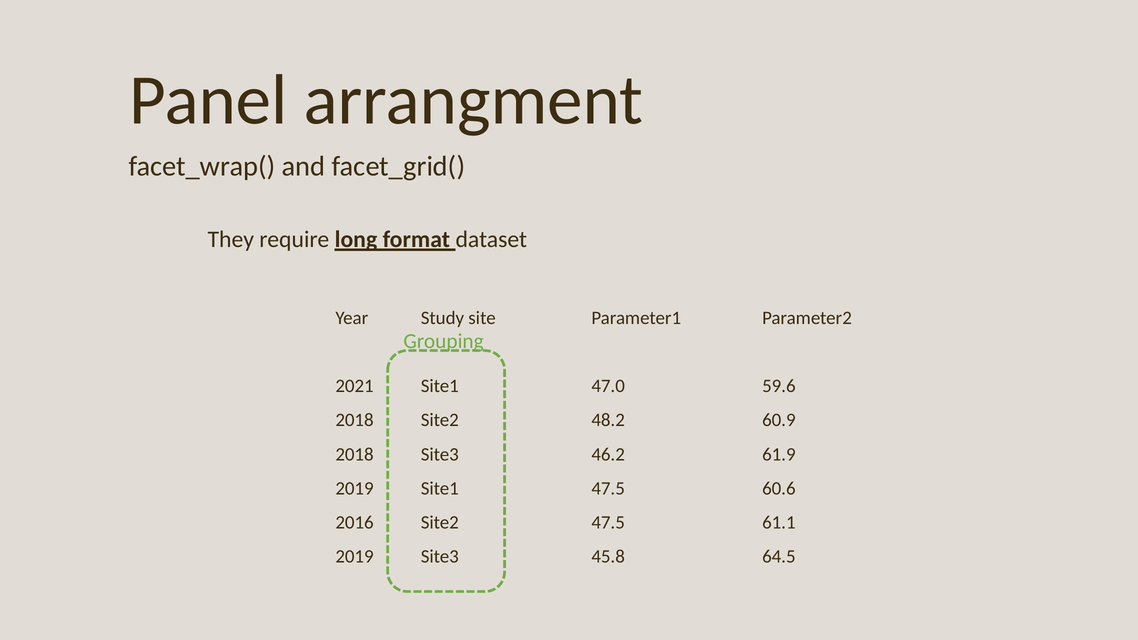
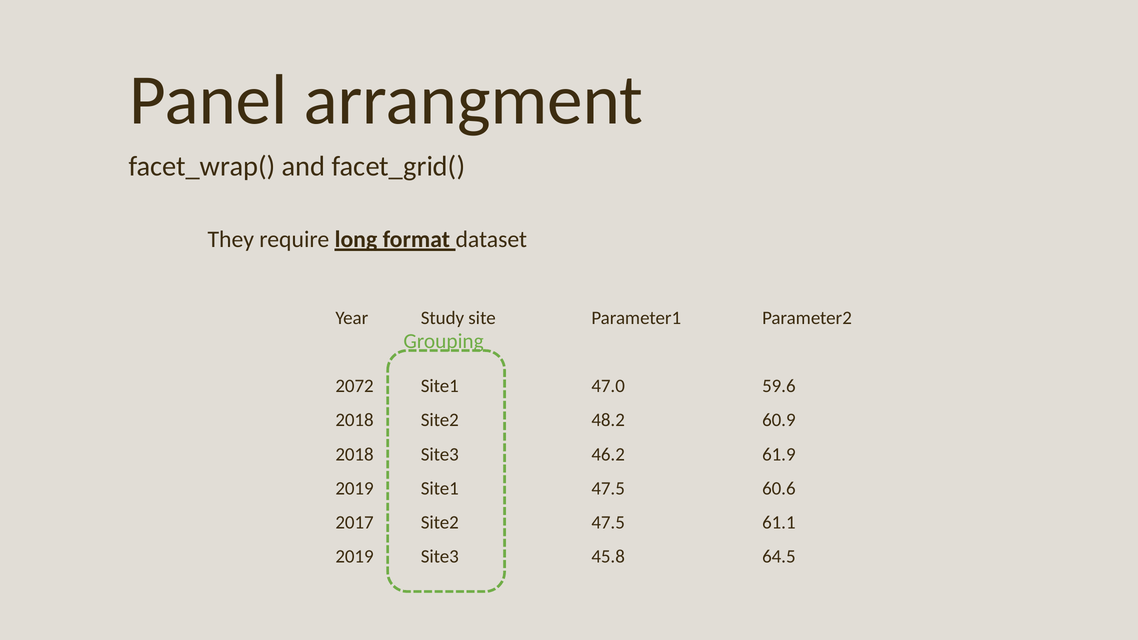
2021: 2021 -> 2072 (355, 386)
2016: 2016 -> 2017 (355, 523)
